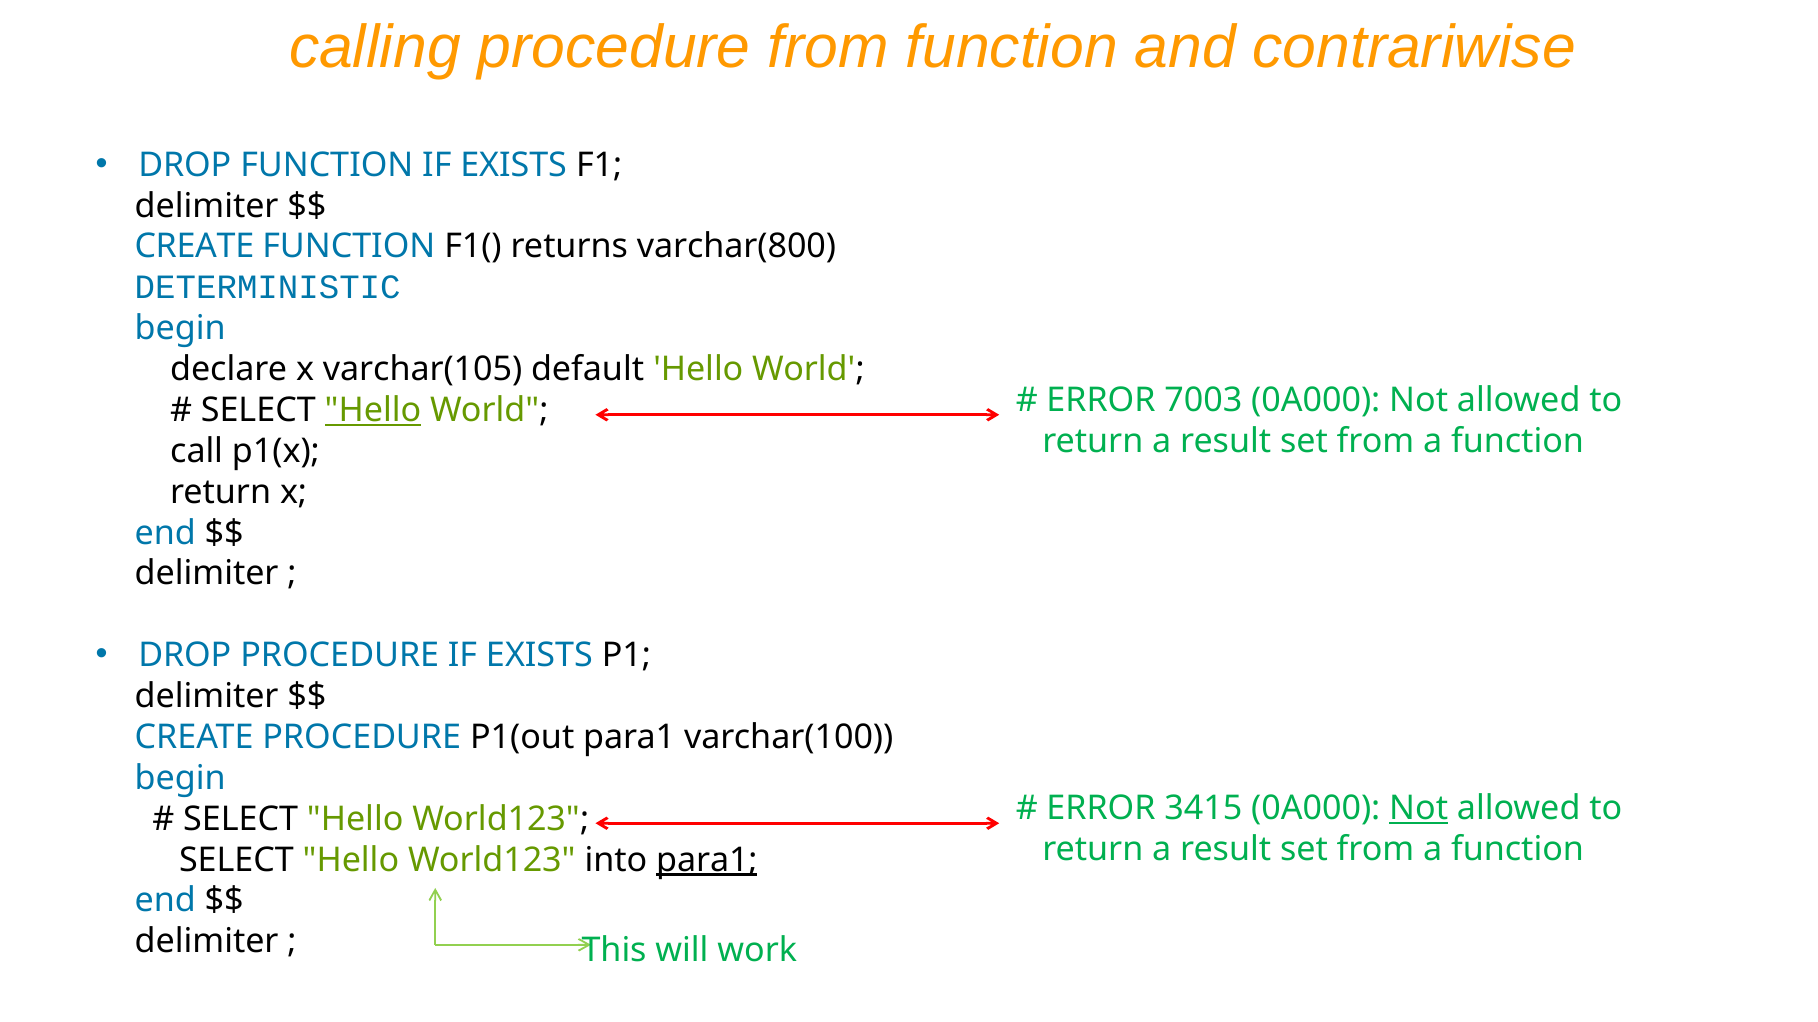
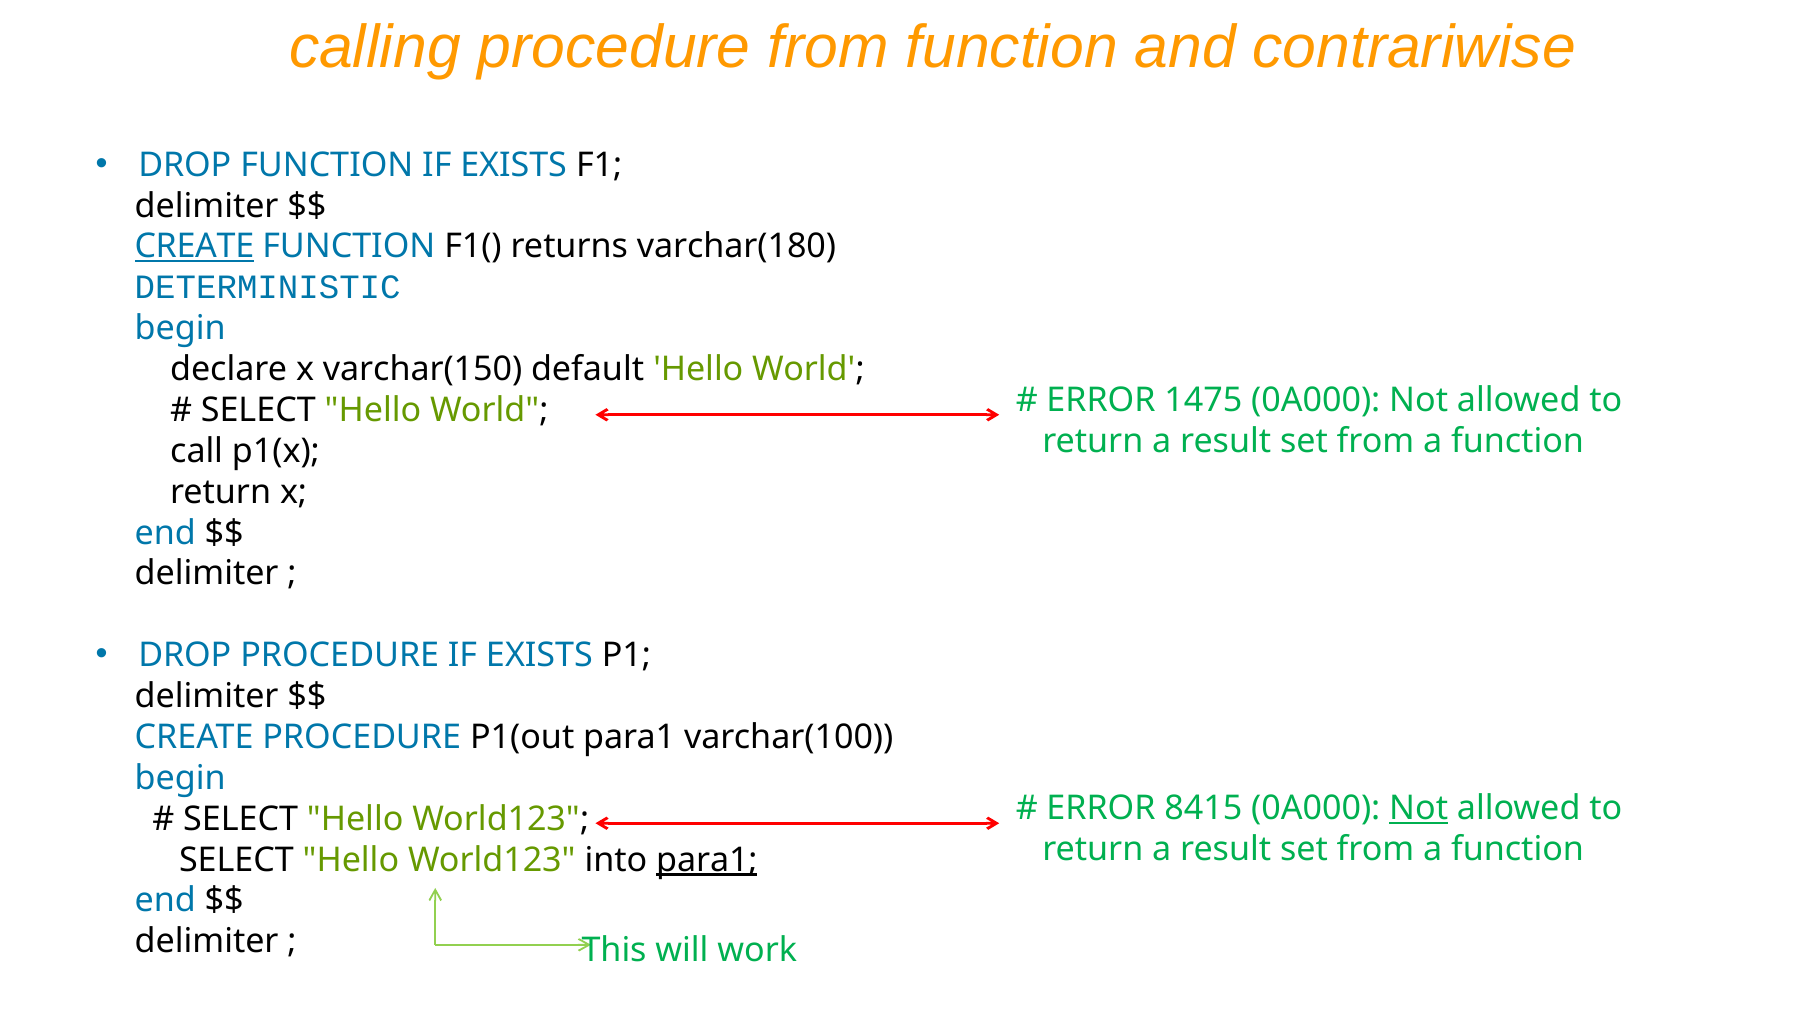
CREATE underline: none -> present (194, 247)
varchar(800: varchar(800 -> varchar(180 (736, 247)
varchar(105: varchar(105 -> varchar(150 (423, 370)
7003: 7003 -> 1475 (1203, 400)
Hello underline: present -> none (373, 410)
3415: 3415 -> 8415 (1203, 809)
